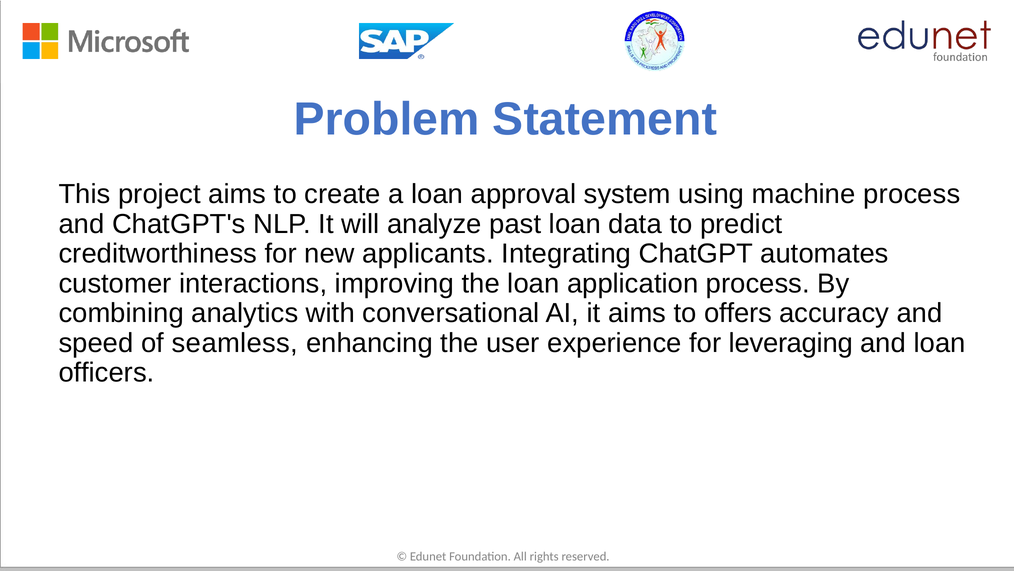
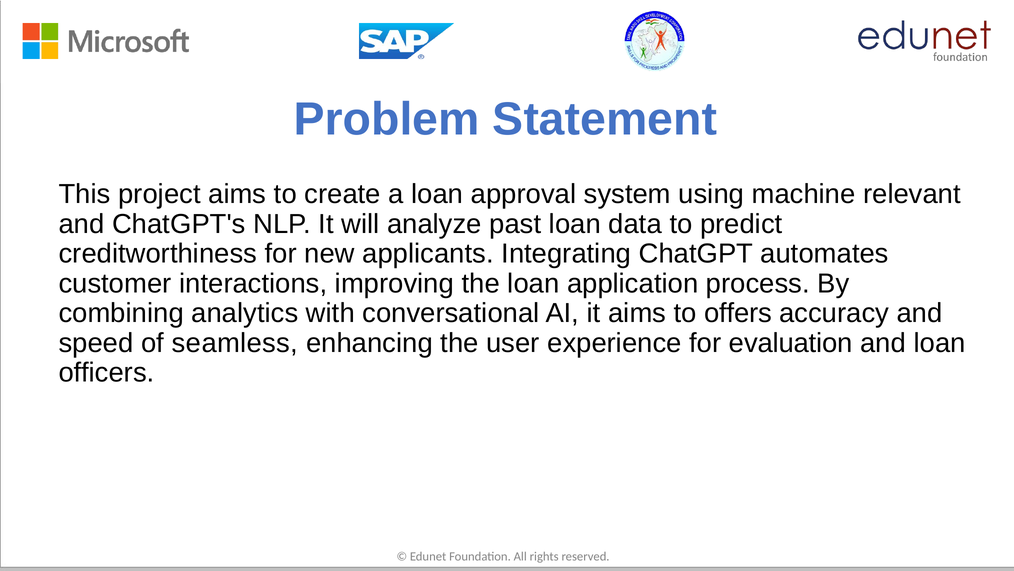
machine process: process -> relevant (912, 194)
leveraging: leveraging -> evaluation (791, 343)
